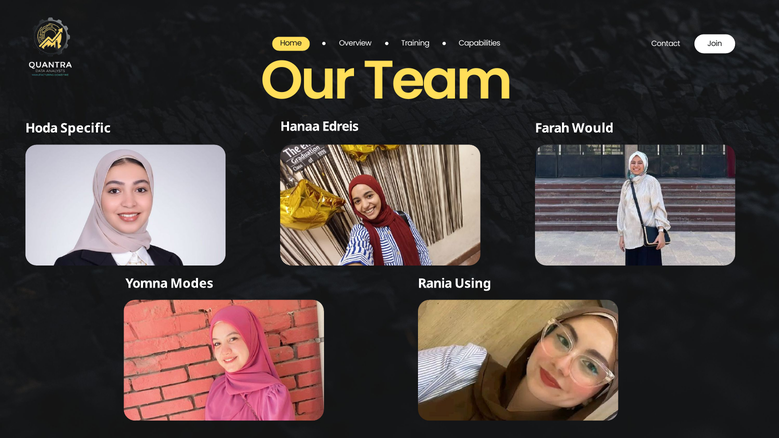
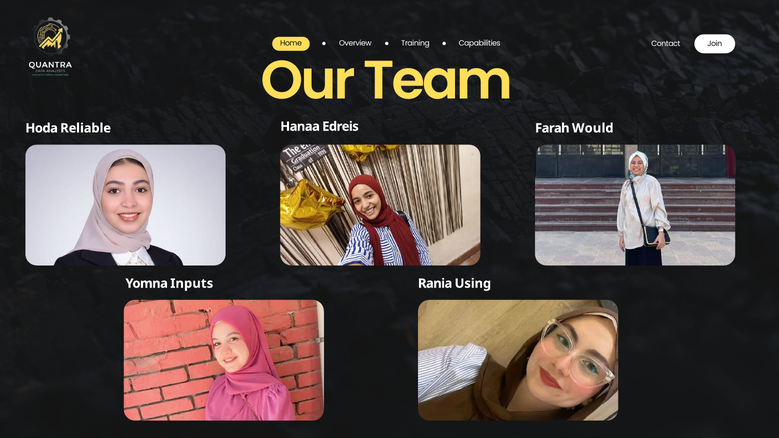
Specific: Specific -> Reliable (86, 128)
Modes: Modes -> Inputs (192, 284)
